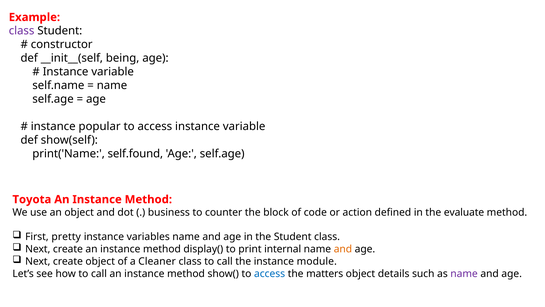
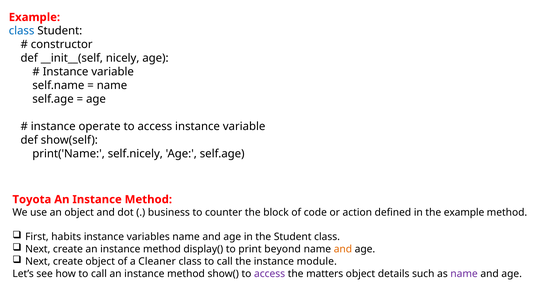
class colour: purple -> blue (22, 31)
being: being -> nicely (123, 58)
popular: popular -> operate (100, 126)
self.found: self.found -> self.nicely (135, 154)
the evaluate: evaluate -> example (464, 212)
pretty: pretty -> habits (66, 237)
internal: internal -> beyond (283, 249)
access colour: blue -> purple (270, 273)
